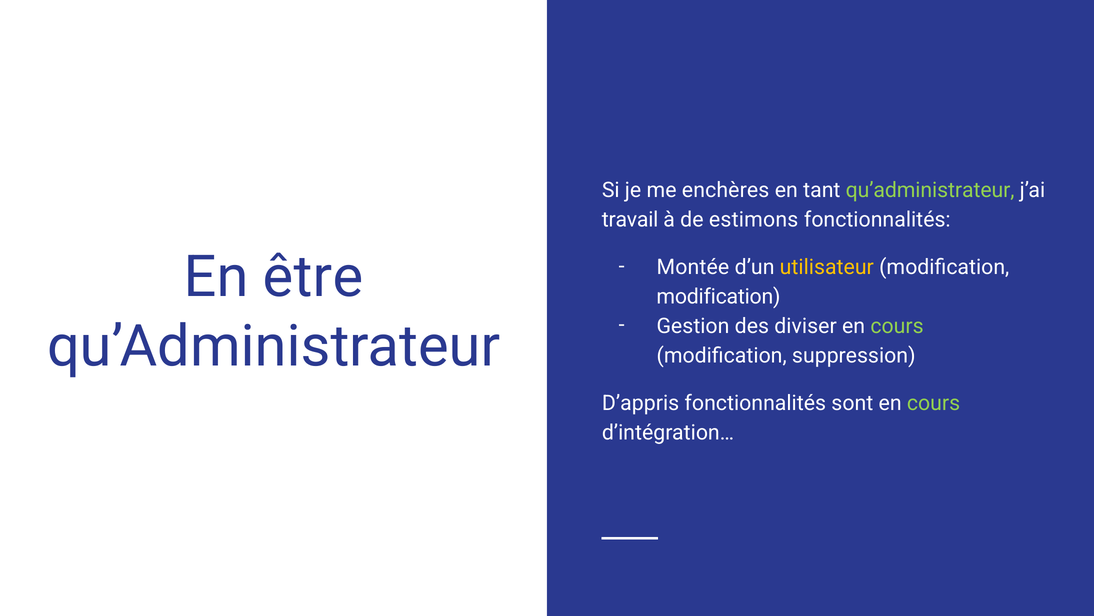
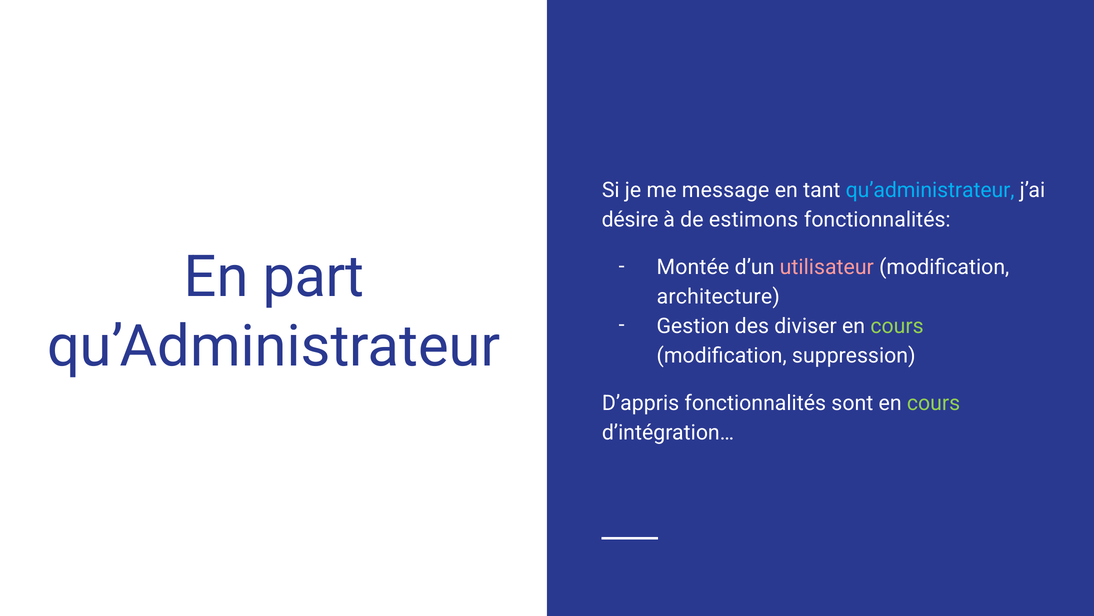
enchères: enchères -> message (726, 190)
qu’administrateur colour: light green -> light blue (930, 190)
travail: travail -> désire (630, 219)
être: être -> part (313, 277)
utilisateur colour: yellow -> pink (827, 267)
modification: modification -> architecture (718, 296)
